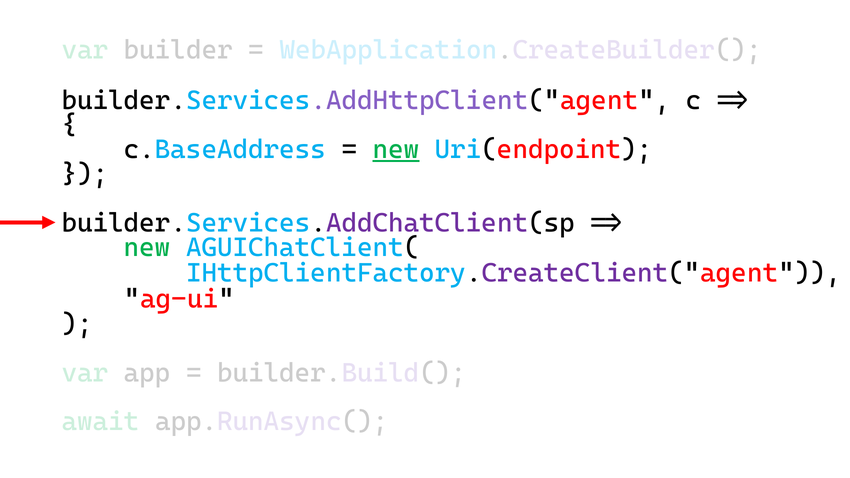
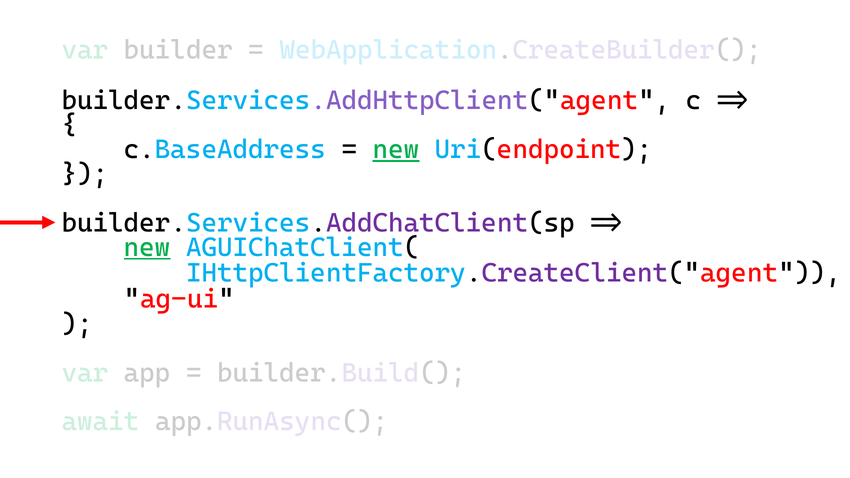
new underline: none -> present (147, 247)
